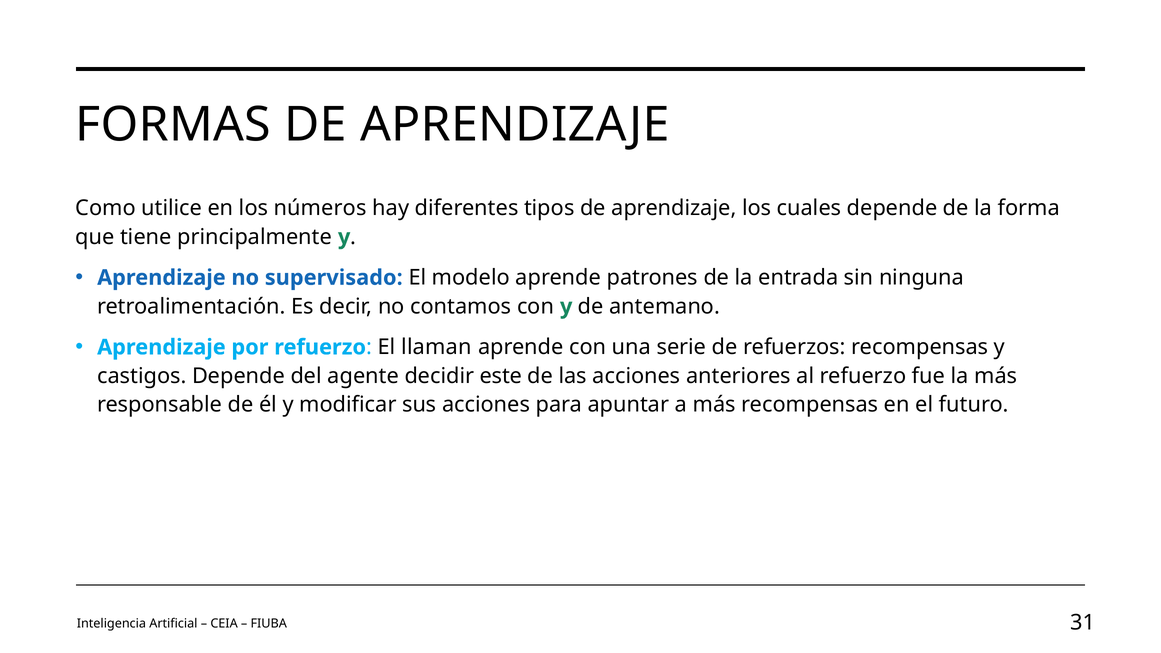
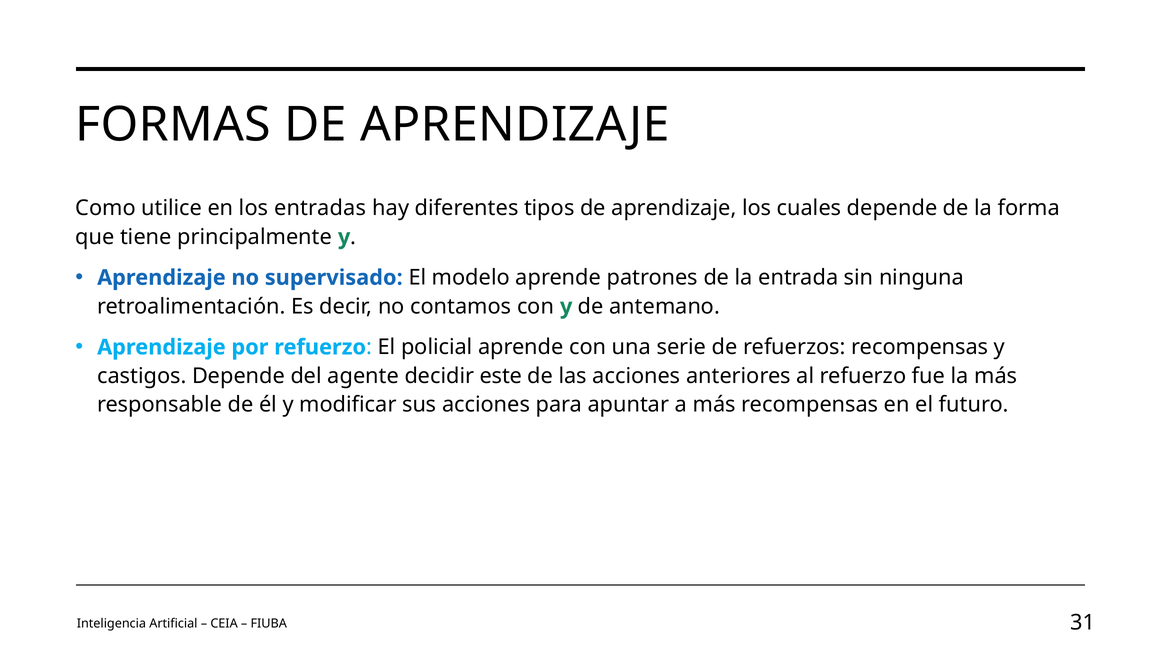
números: números -> entradas (320, 208)
llaman: llaman -> policial (437, 347)
